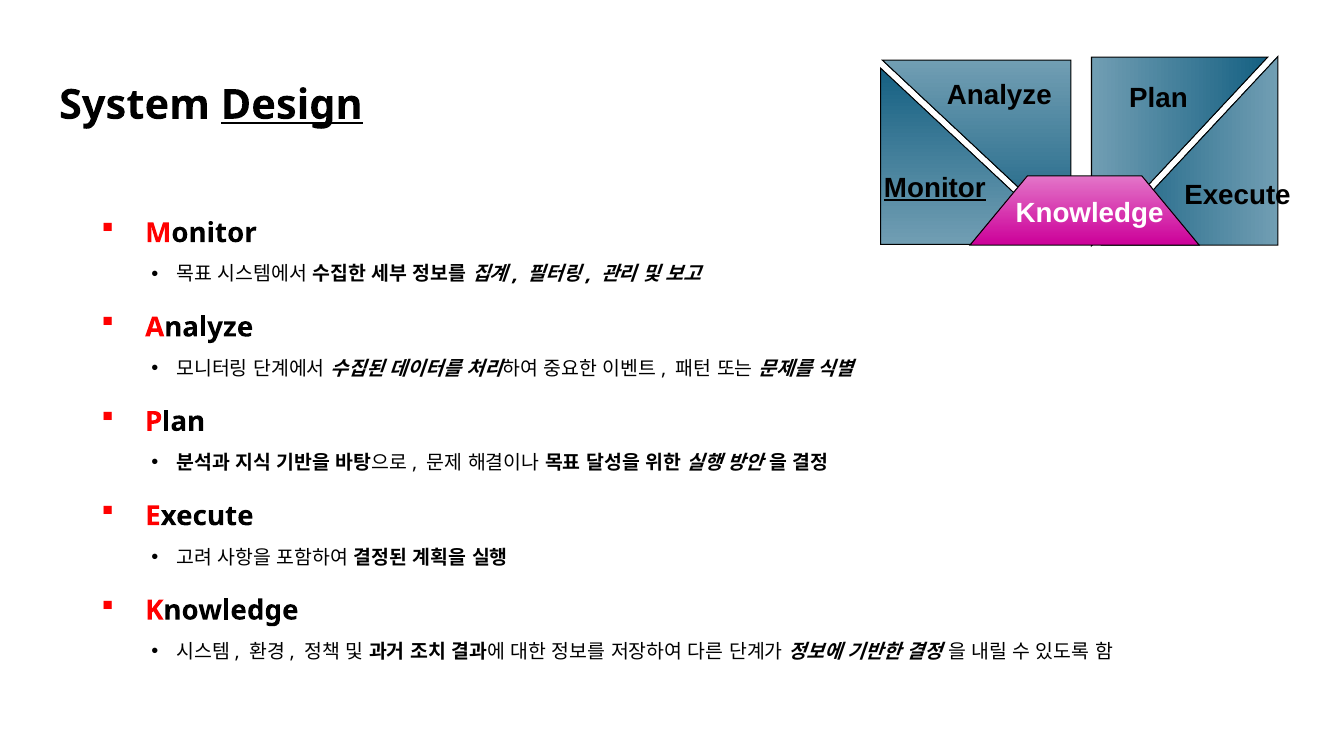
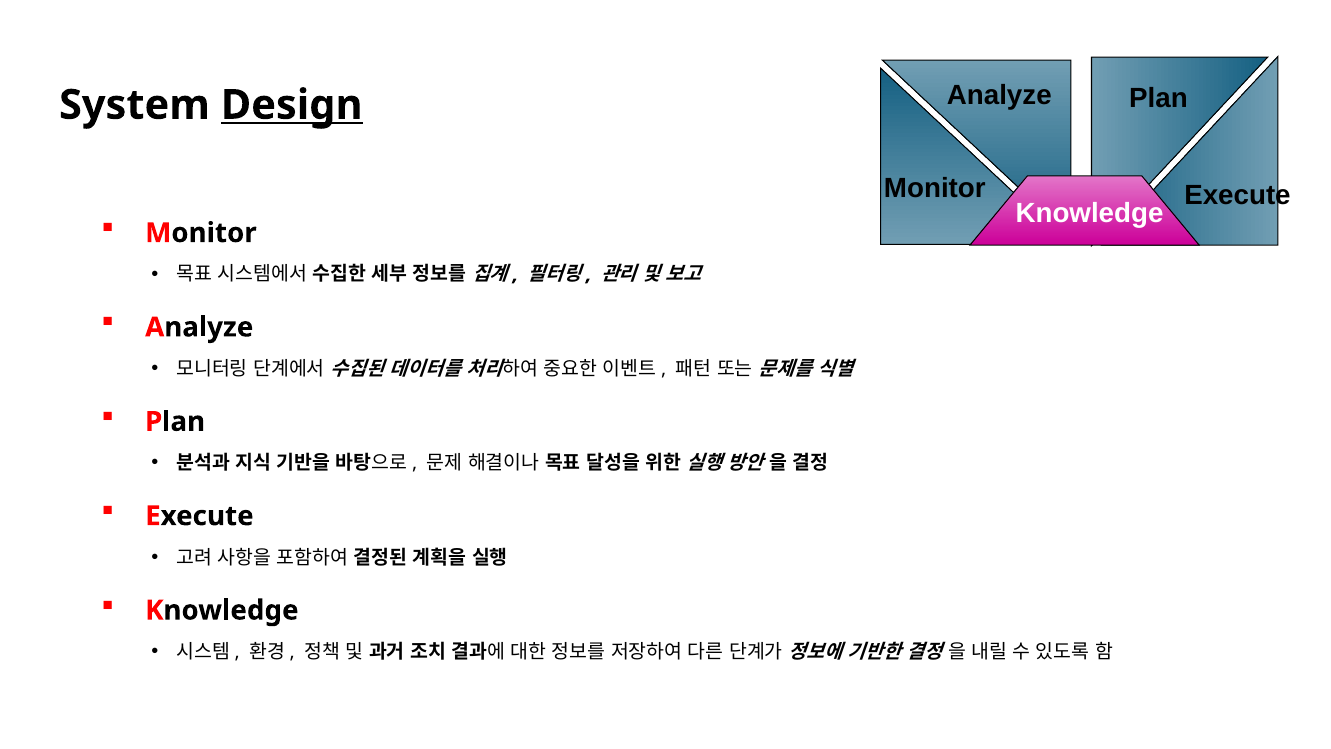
Monitor underline: present -> none (935, 188)
